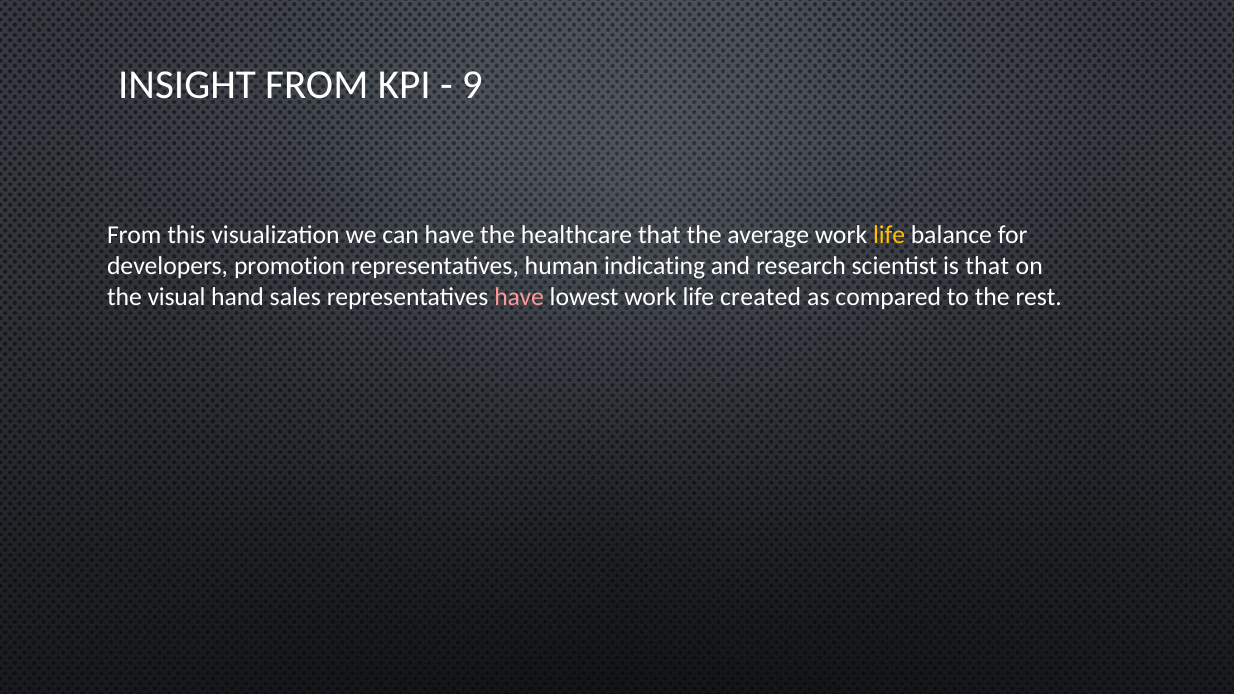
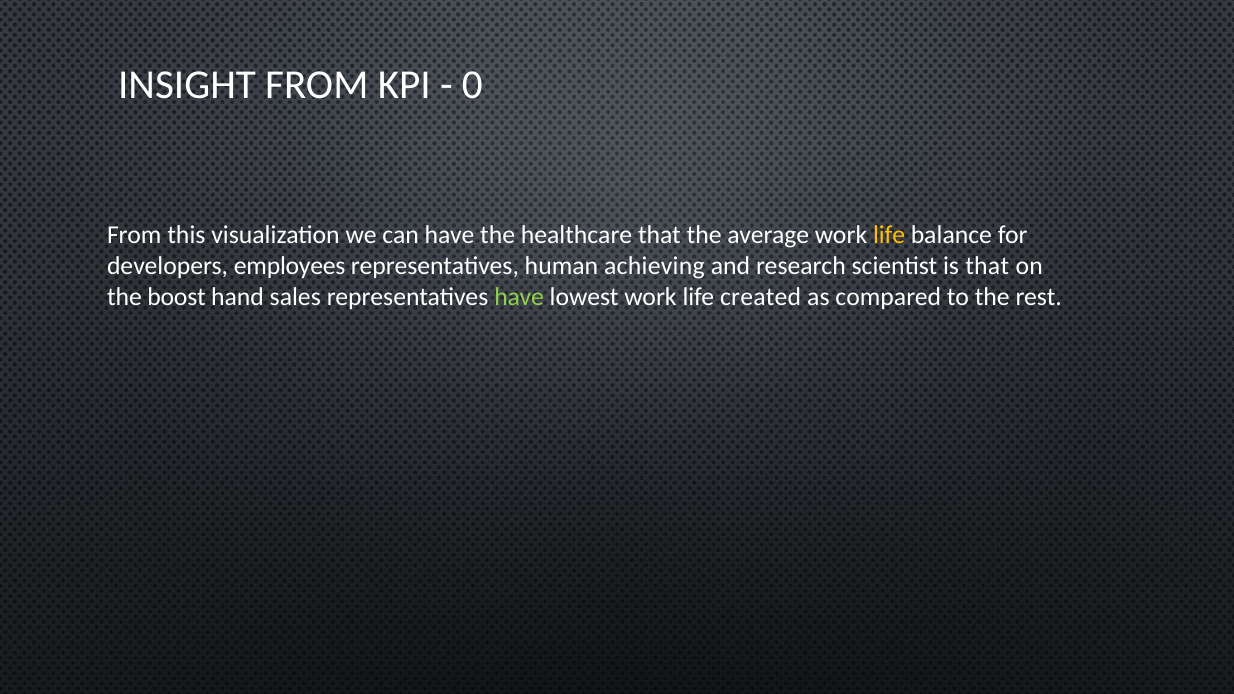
9: 9 -> 0 (472, 85)
promotion: promotion -> employees (290, 266)
indicating: indicating -> achieving (654, 266)
visual: visual -> boost (177, 297)
have colour: pink -> light green (519, 297)
